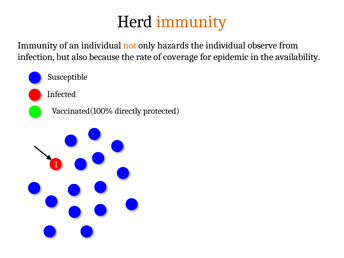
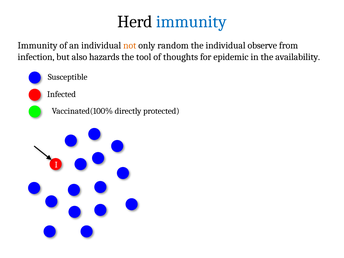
immunity colour: orange -> blue (191, 22)
hazards: hazards -> random (173, 45)
because: because -> hazards (104, 57)
rate: rate -> tool (144, 57)
coverage: coverage -> thoughts (181, 57)
